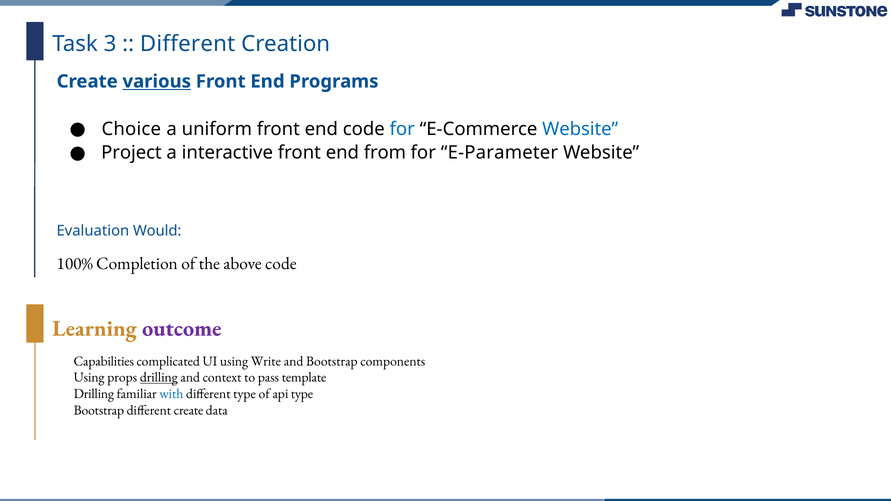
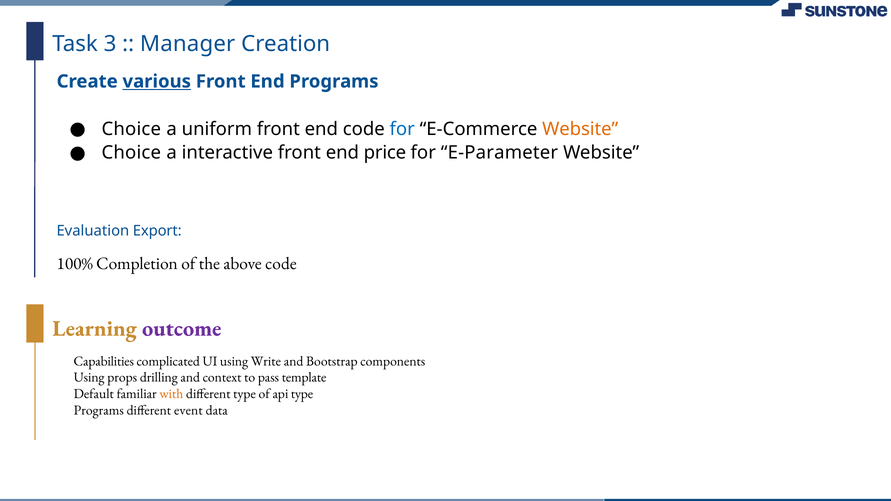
Different: Different -> Manager (188, 44)
Website colour: blue -> orange (580, 129)
Project: Project -> Choice (131, 153)
from: from -> price (385, 153)
Would: Would -> Export (157, 231)
drilling underline: present -> none (159, 378)
Drilling: Drilling -> Default (94, 394)
with colour: blue -> orange (171, 394)
Bootstrap: Bootstrap -> Programs (99, 410)
different create: create -> event (188, 410)
